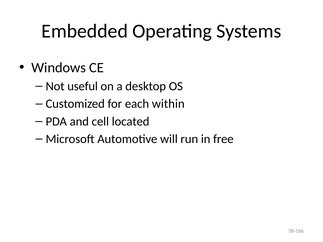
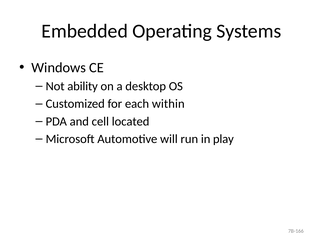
useful: useful -> ability (83, 86)
free: free -> play (223, 139)
